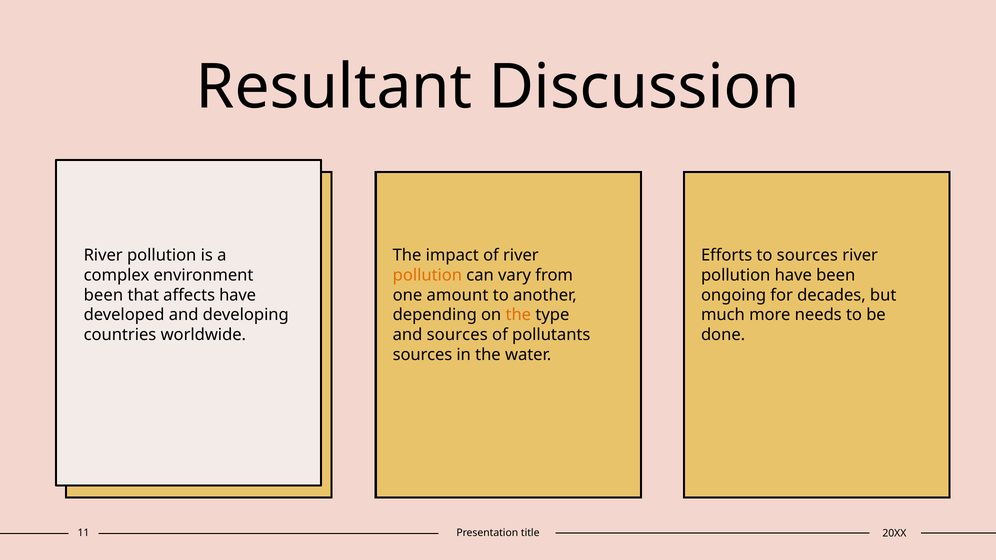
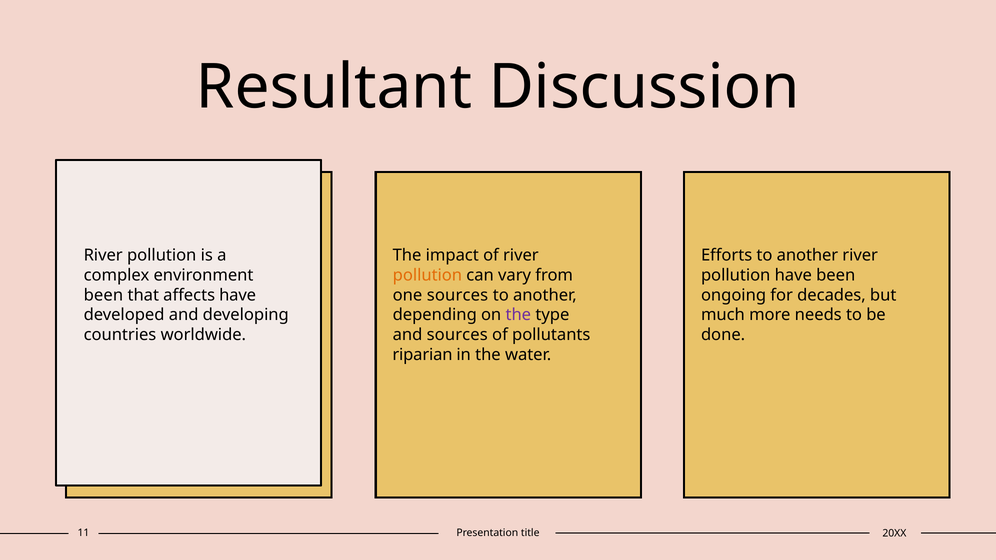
Efforts to sources: sources -> another (807, 255)
one amount: amount -> sources (457, 295)
the colour: orange -> purple (518, 315)
sources: sources -> riparian (422, 355)
